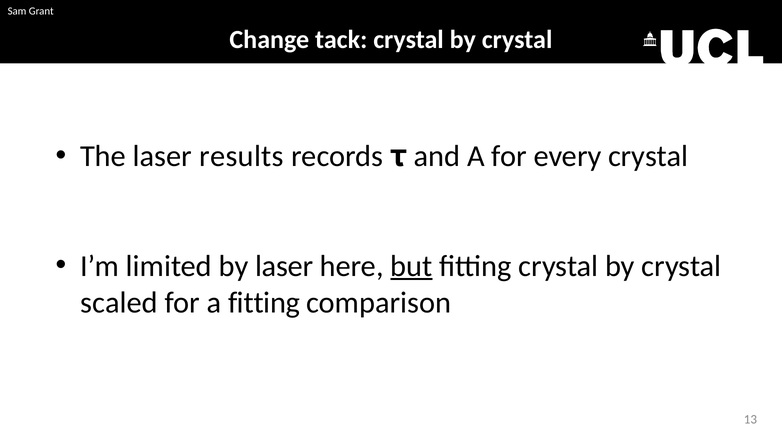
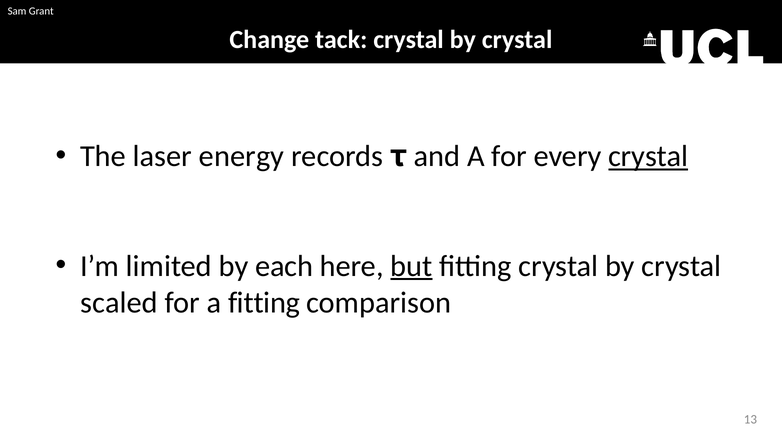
results: results -> energy (242, 156)
crystal underline: none -> present (648, 156)
by laser: laser -> each (284, 266)
